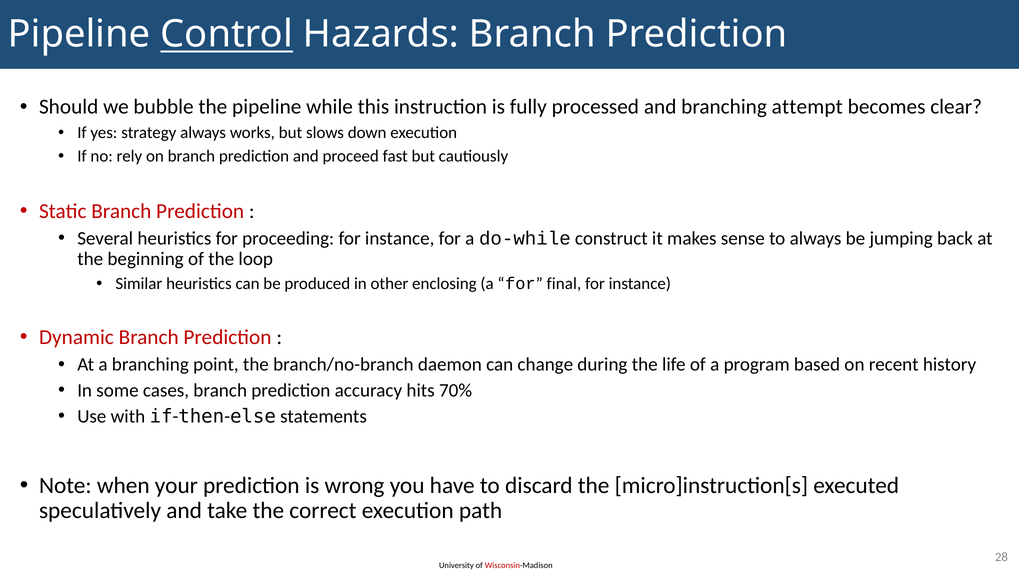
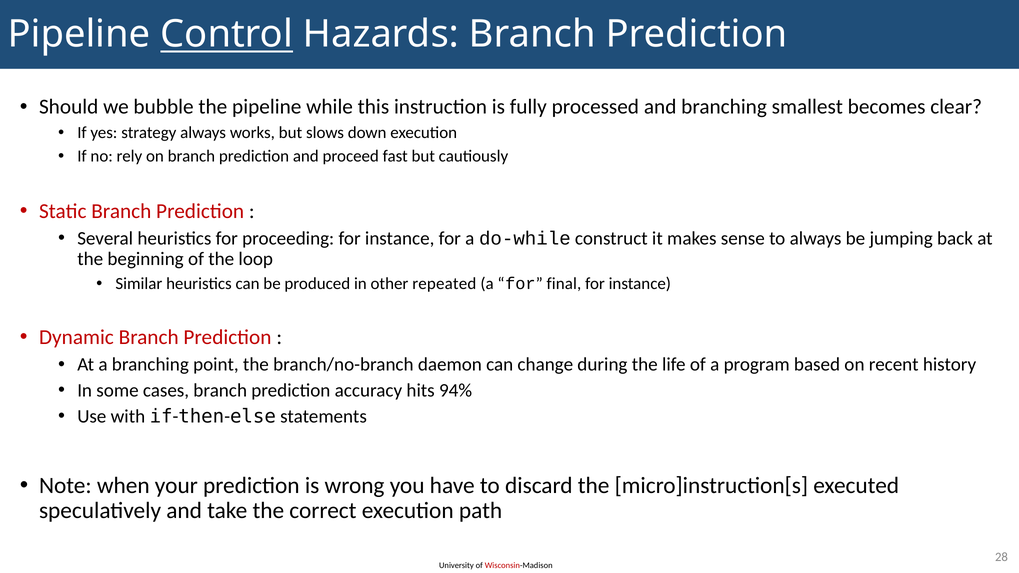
attempt: attempt -> smallest (807, 107)
enclosing: enclosing -> repeated (444, 284)
70%: 70% -> 94% (456, 390)
